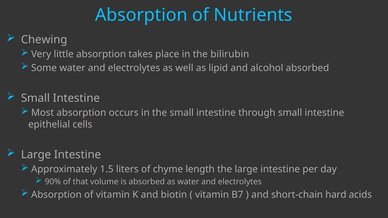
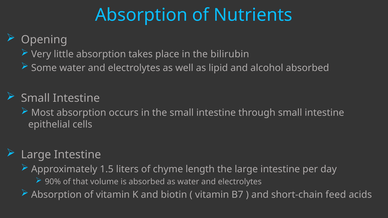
Chewing: Chewing -> Opening (44, 40)
hard: hard -> feed (336, 195)
